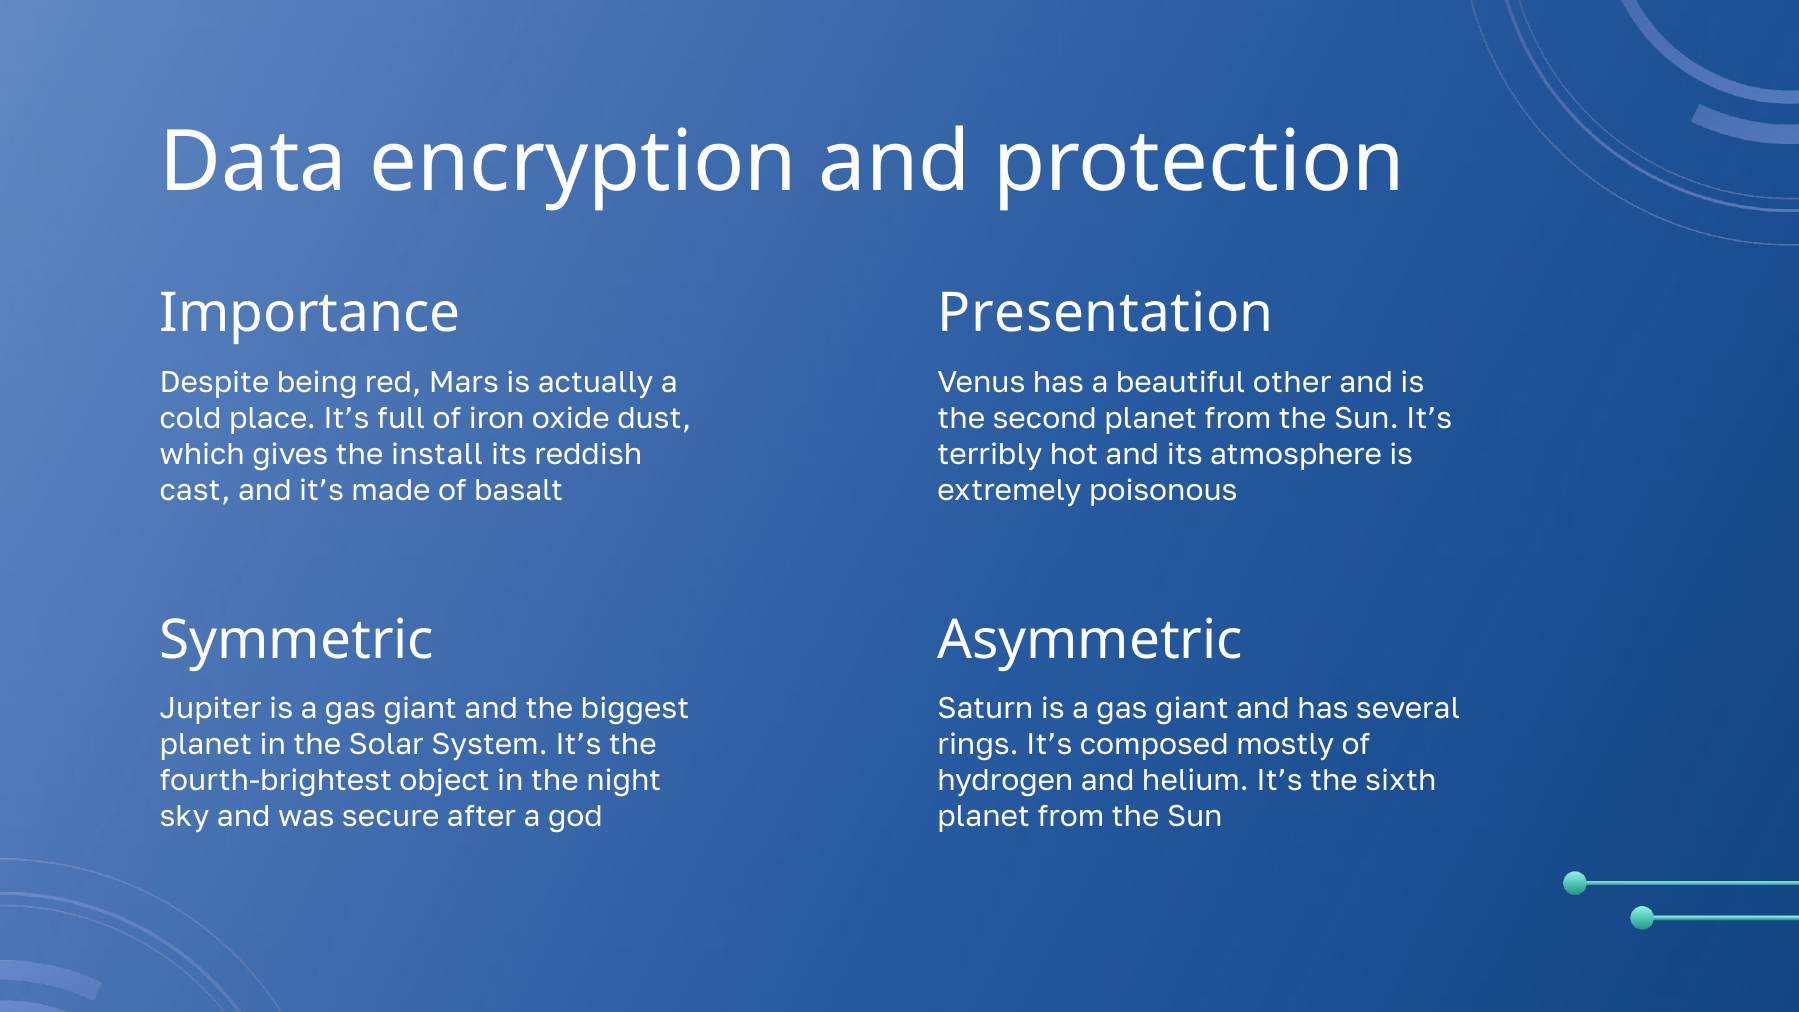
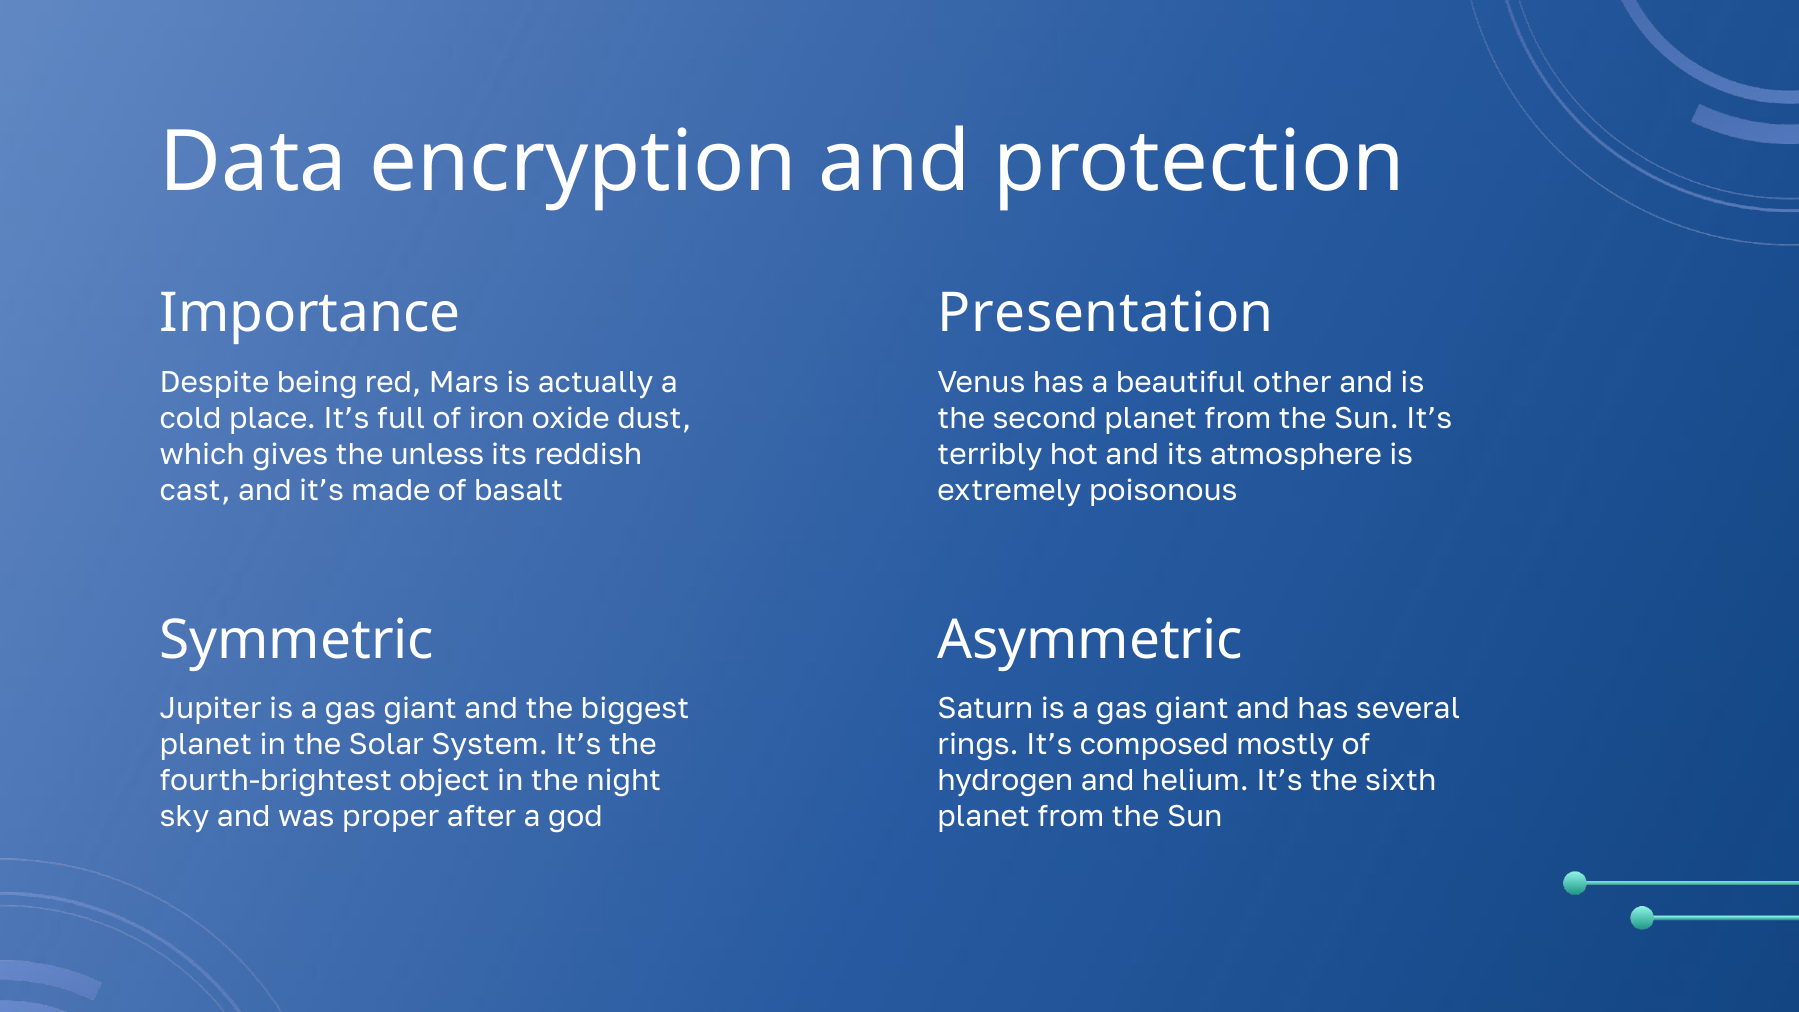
install: install -> unless (437, 455)
secure: secure -> proper (391, 817)
